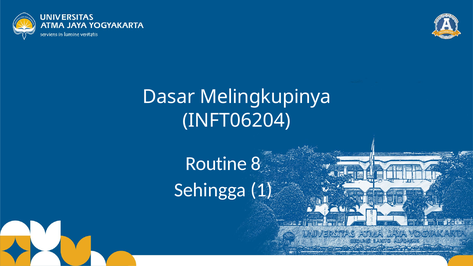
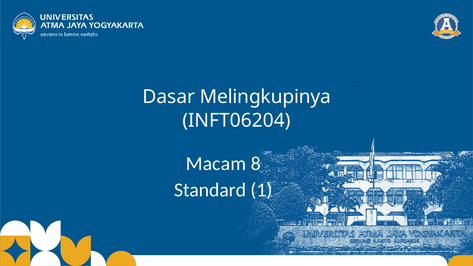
Routine: Routine -> Macam (216, 164)
Sehingga: Sehingga -> Standard (210, 190)
